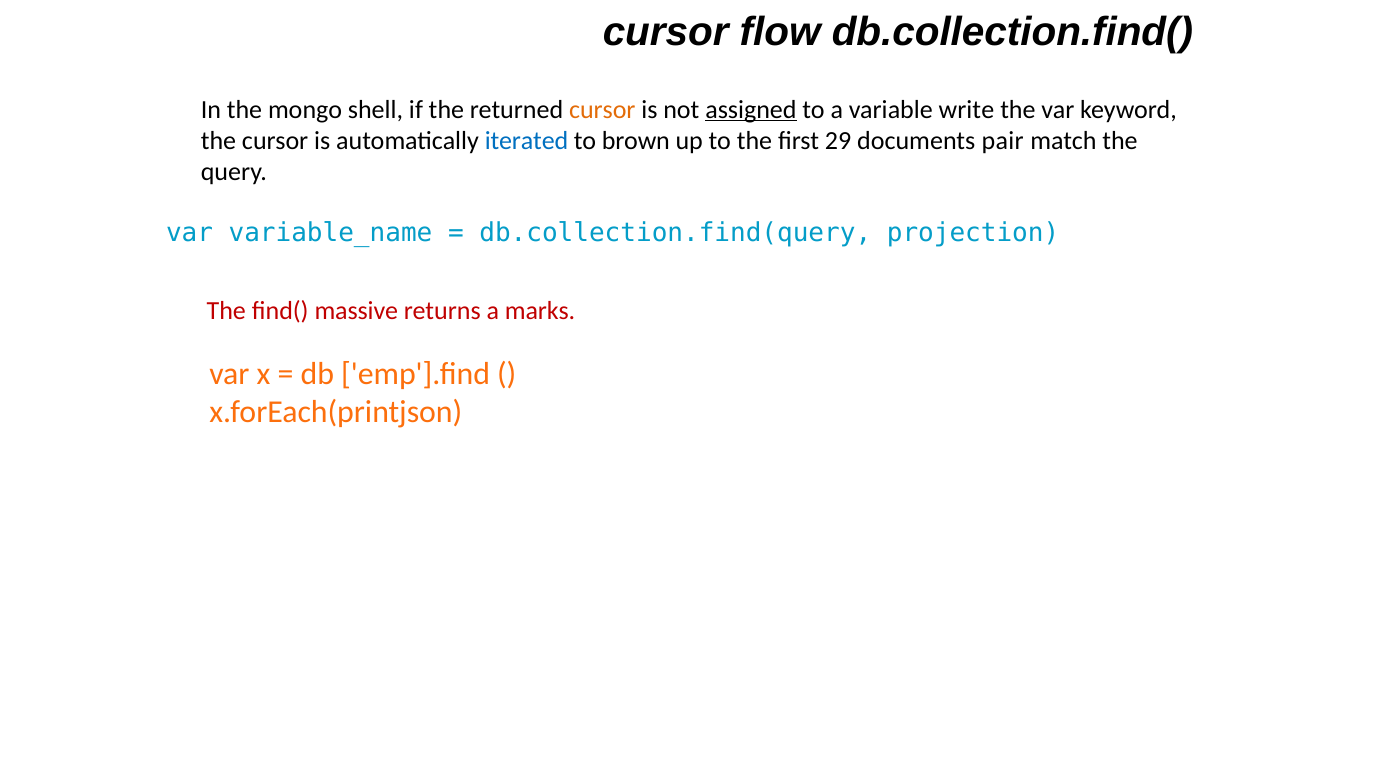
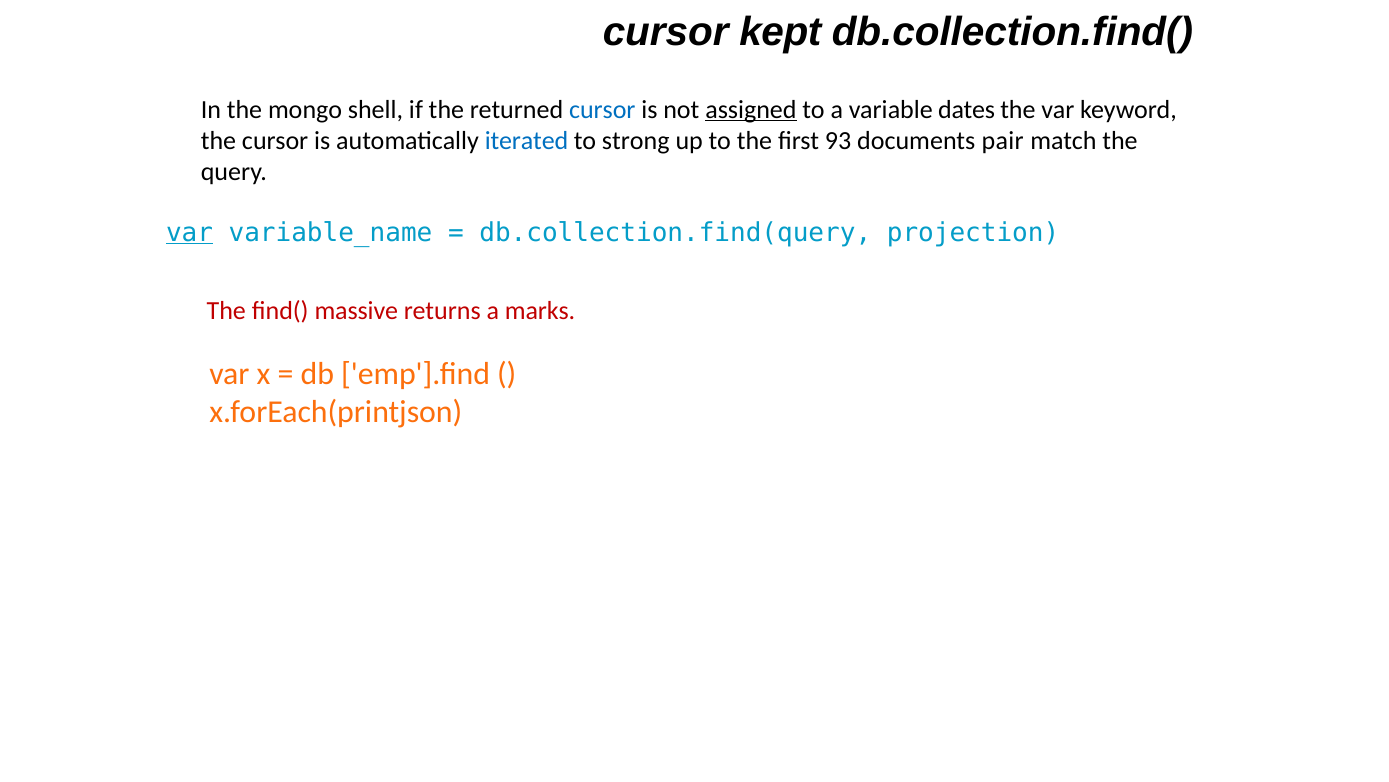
flow: flow -> kept (780, 32)
cursor colour: orange -> blue (602, 109)
write: write -> dates (967, 109)
brown: brown -> strong (636, 141)
29: 29 -> 93 (838, 141)
var underline: none -> present (189, 232)
